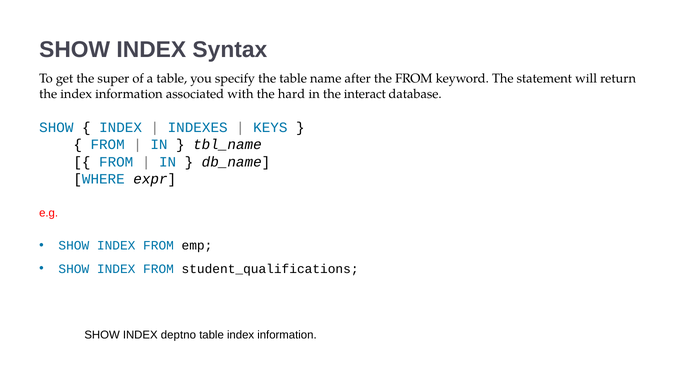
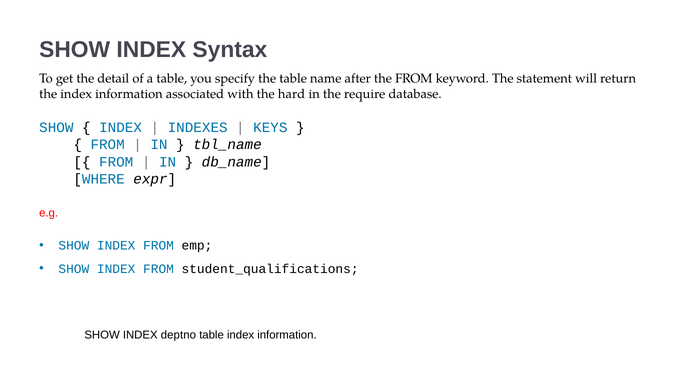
super: super -> detail (113, 78)
interact: interact -> require (365, 94)
